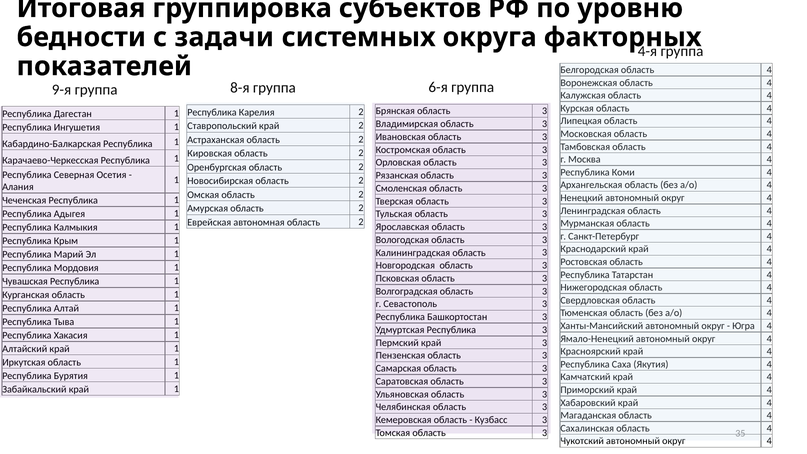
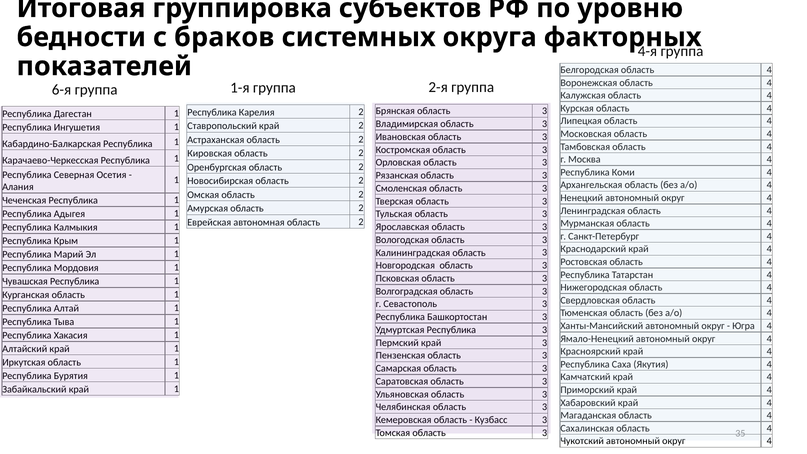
задачи: задачи -> браков (224, 37)
9-я: 9-я -> 6-я (62, 90)
8-я: 8-я -> 1-я (240, 88)
6-я: 6-я -> 2-я (438, 87)
